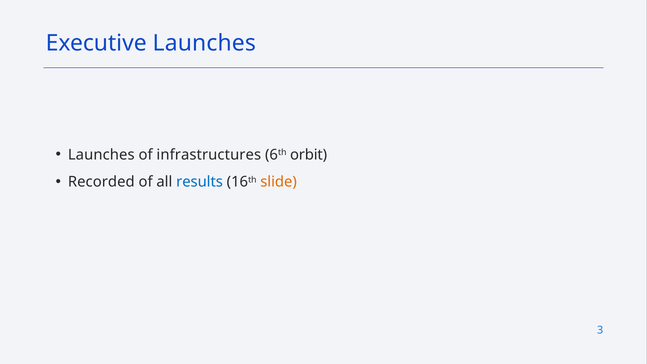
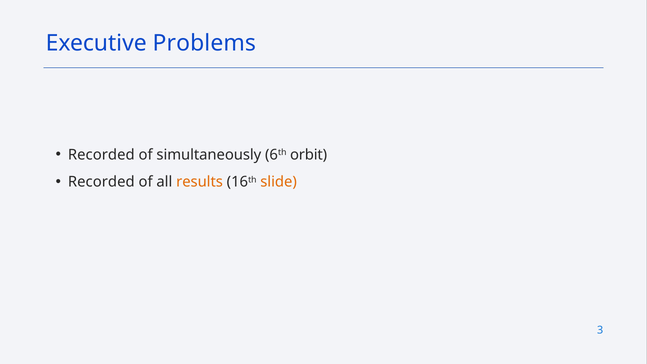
Executive Launches: Launches -> Problems (204, 43)
Launches: Launches -> Recorded (101, 155)
infrastructures: infrastructures -> simultaneously (209, 155)
results colour: blue -> orange (200, 182)
